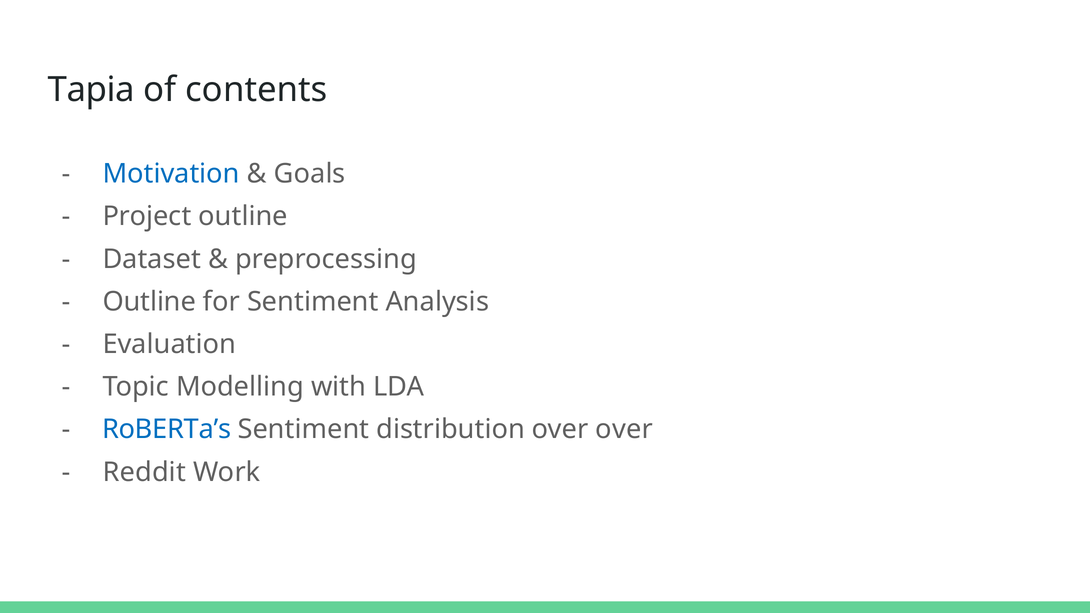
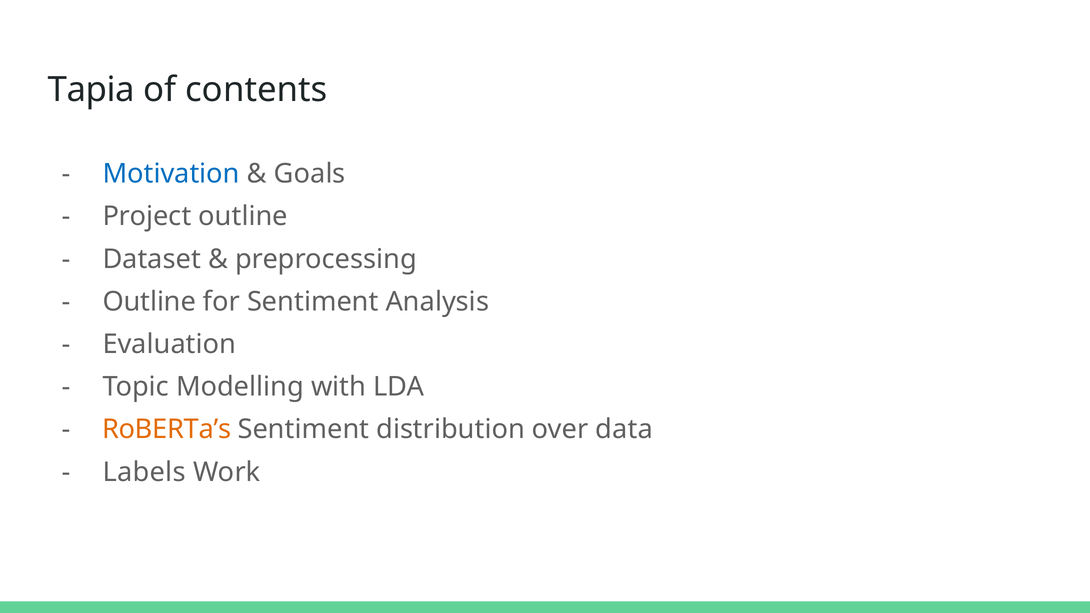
RoBERTa’s colour: blue -> orange (167, 430)
over over: over -> data (624, 430)
Reddit: Reddit -> Labels (144, 472)
